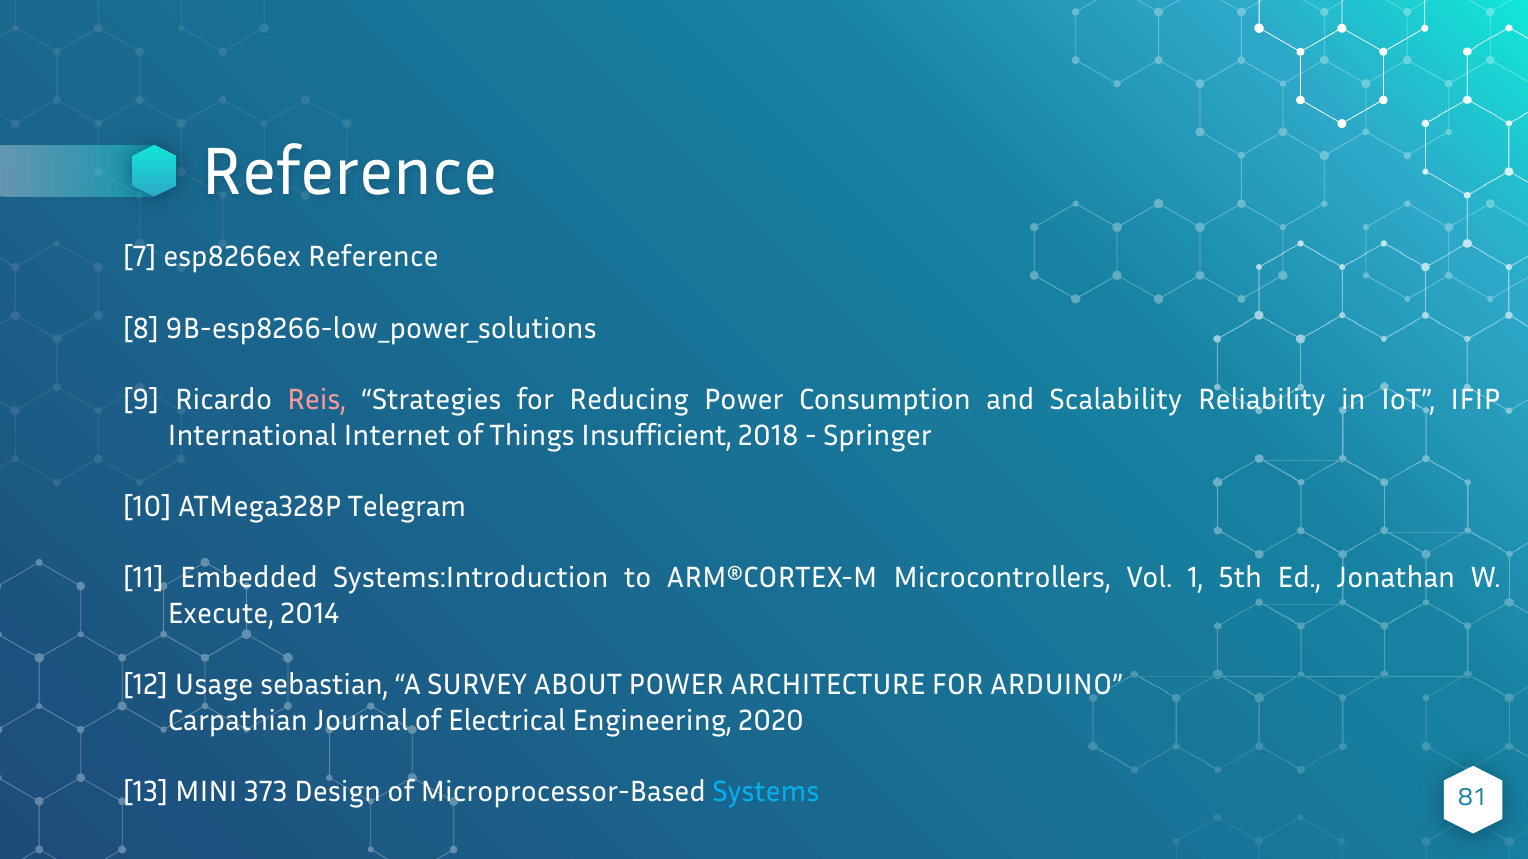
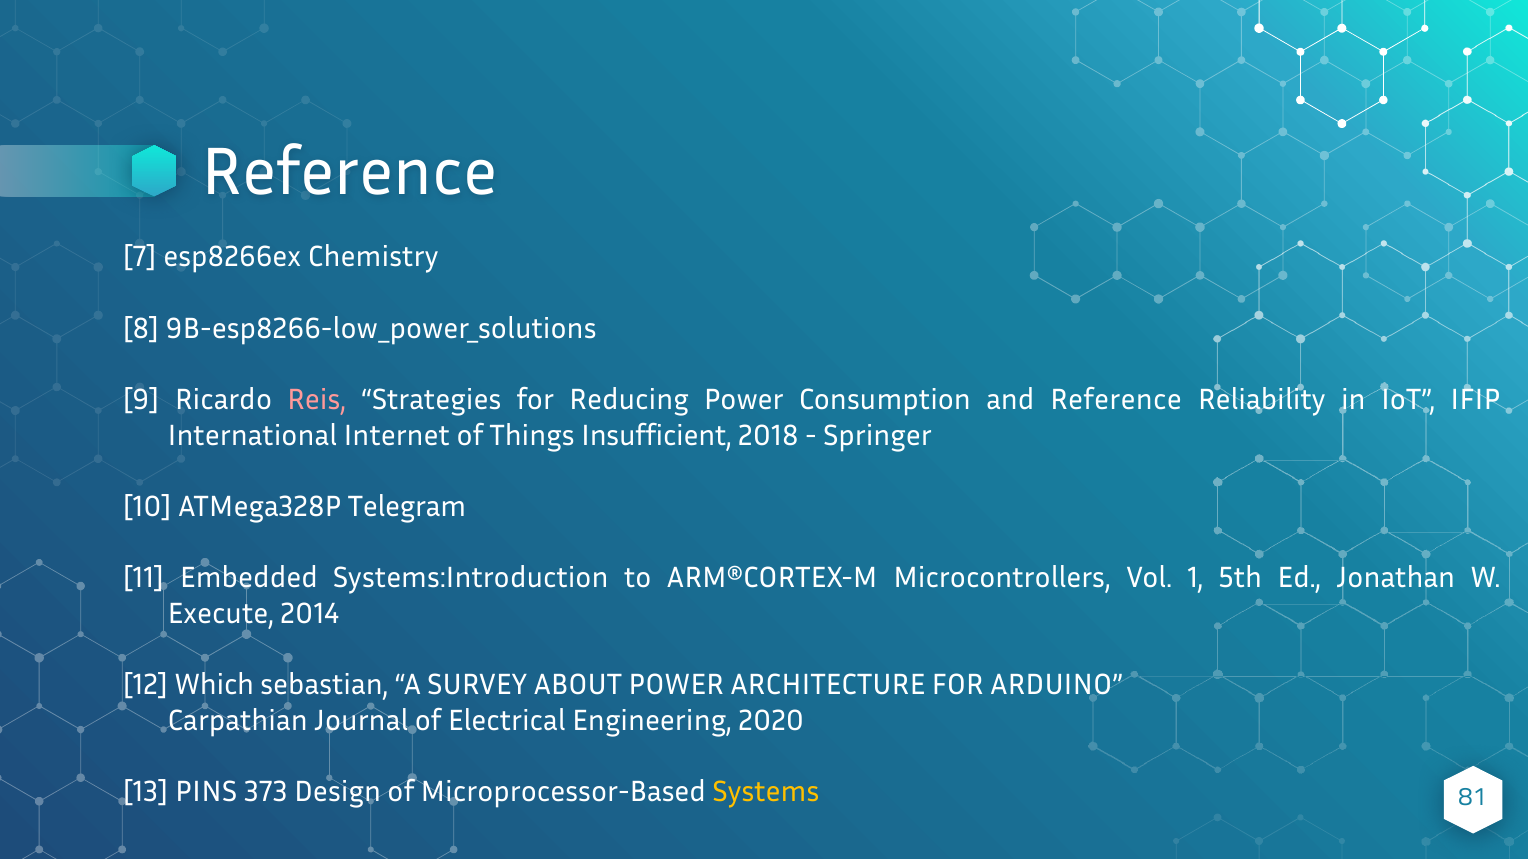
esp8266ex Reference: Reference -> Chemistry (373, 257)
and Scalability: Scalability -> Reference (1116, 400)
Usage: Usage -> Which (214, 685)
MINI: MINI -> PINS (206, 792)
Systems colour: light blue -> yellow (766, 792)
